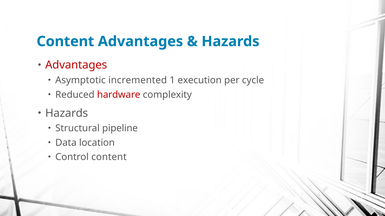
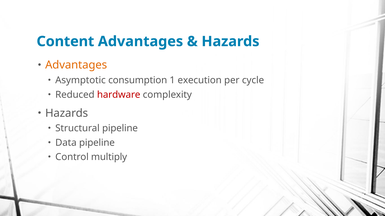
Advantages colour: red -> orange (76, 65)
incremented: incremented -> consumption (138, 81)
Data location: location -> pipeline (97, 143)
Control content: content -> multiply (109, 157)
